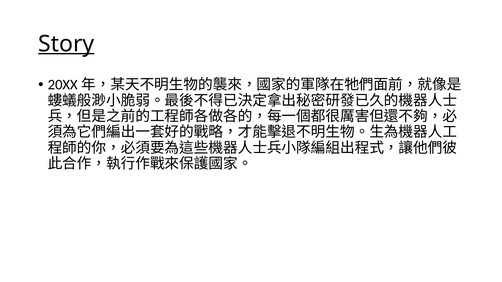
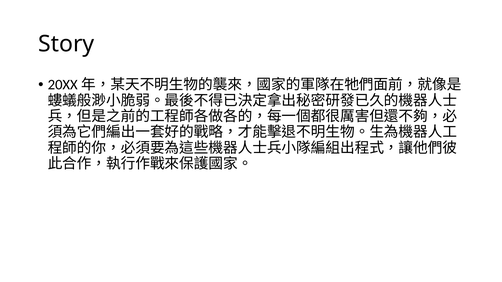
Story underline: present -> none (66, 44)
